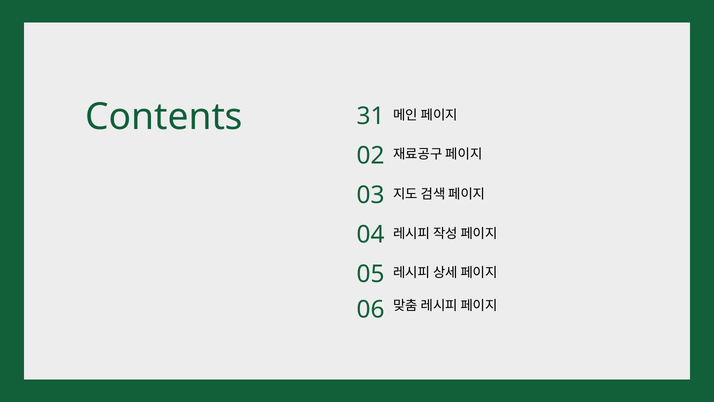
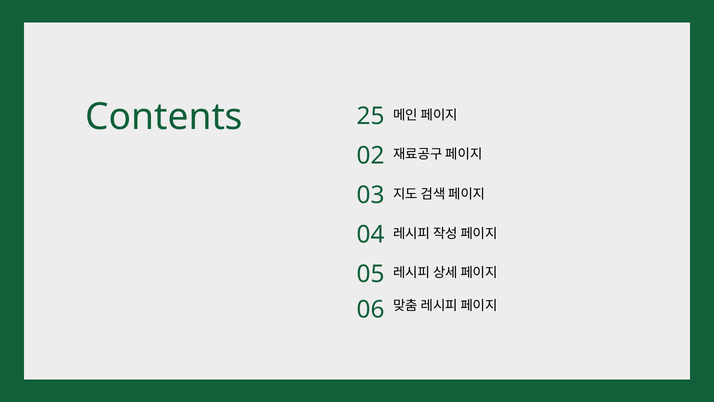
31: 31 -> 25 (371, 116)
